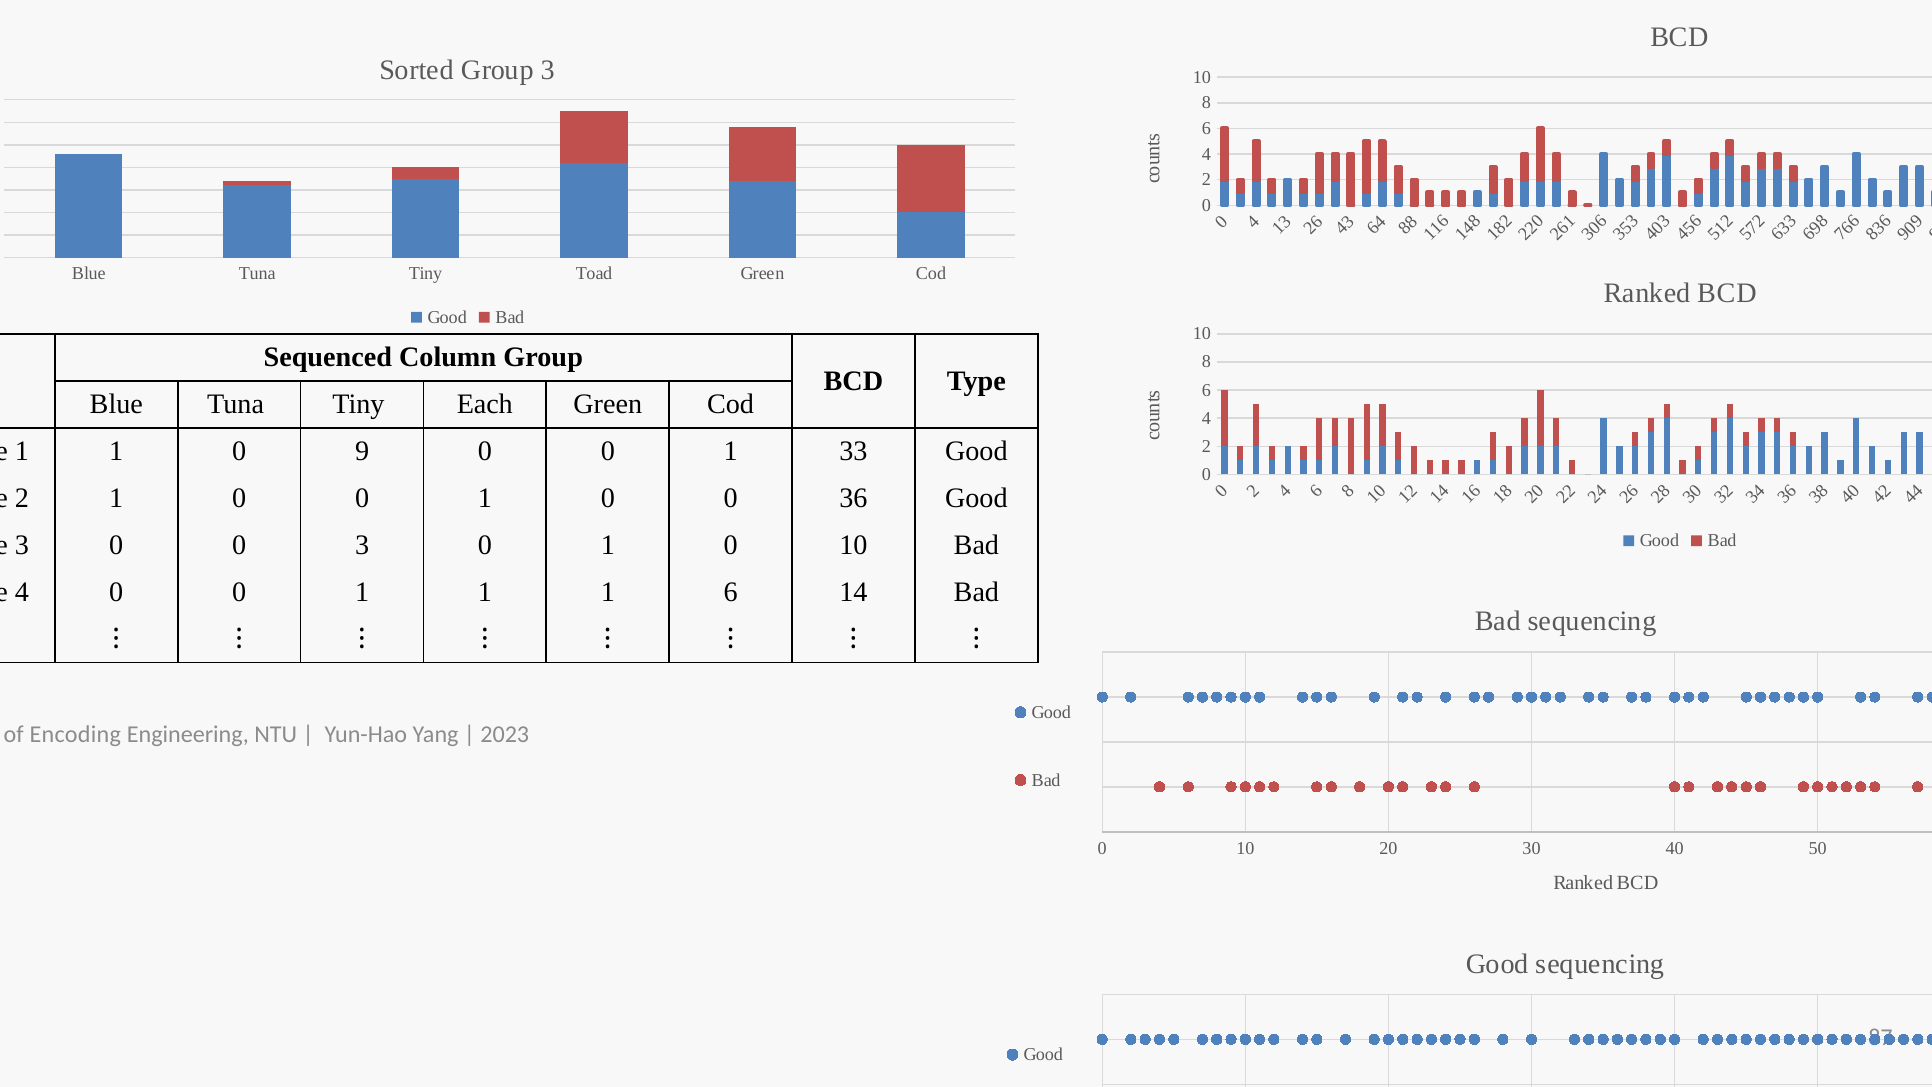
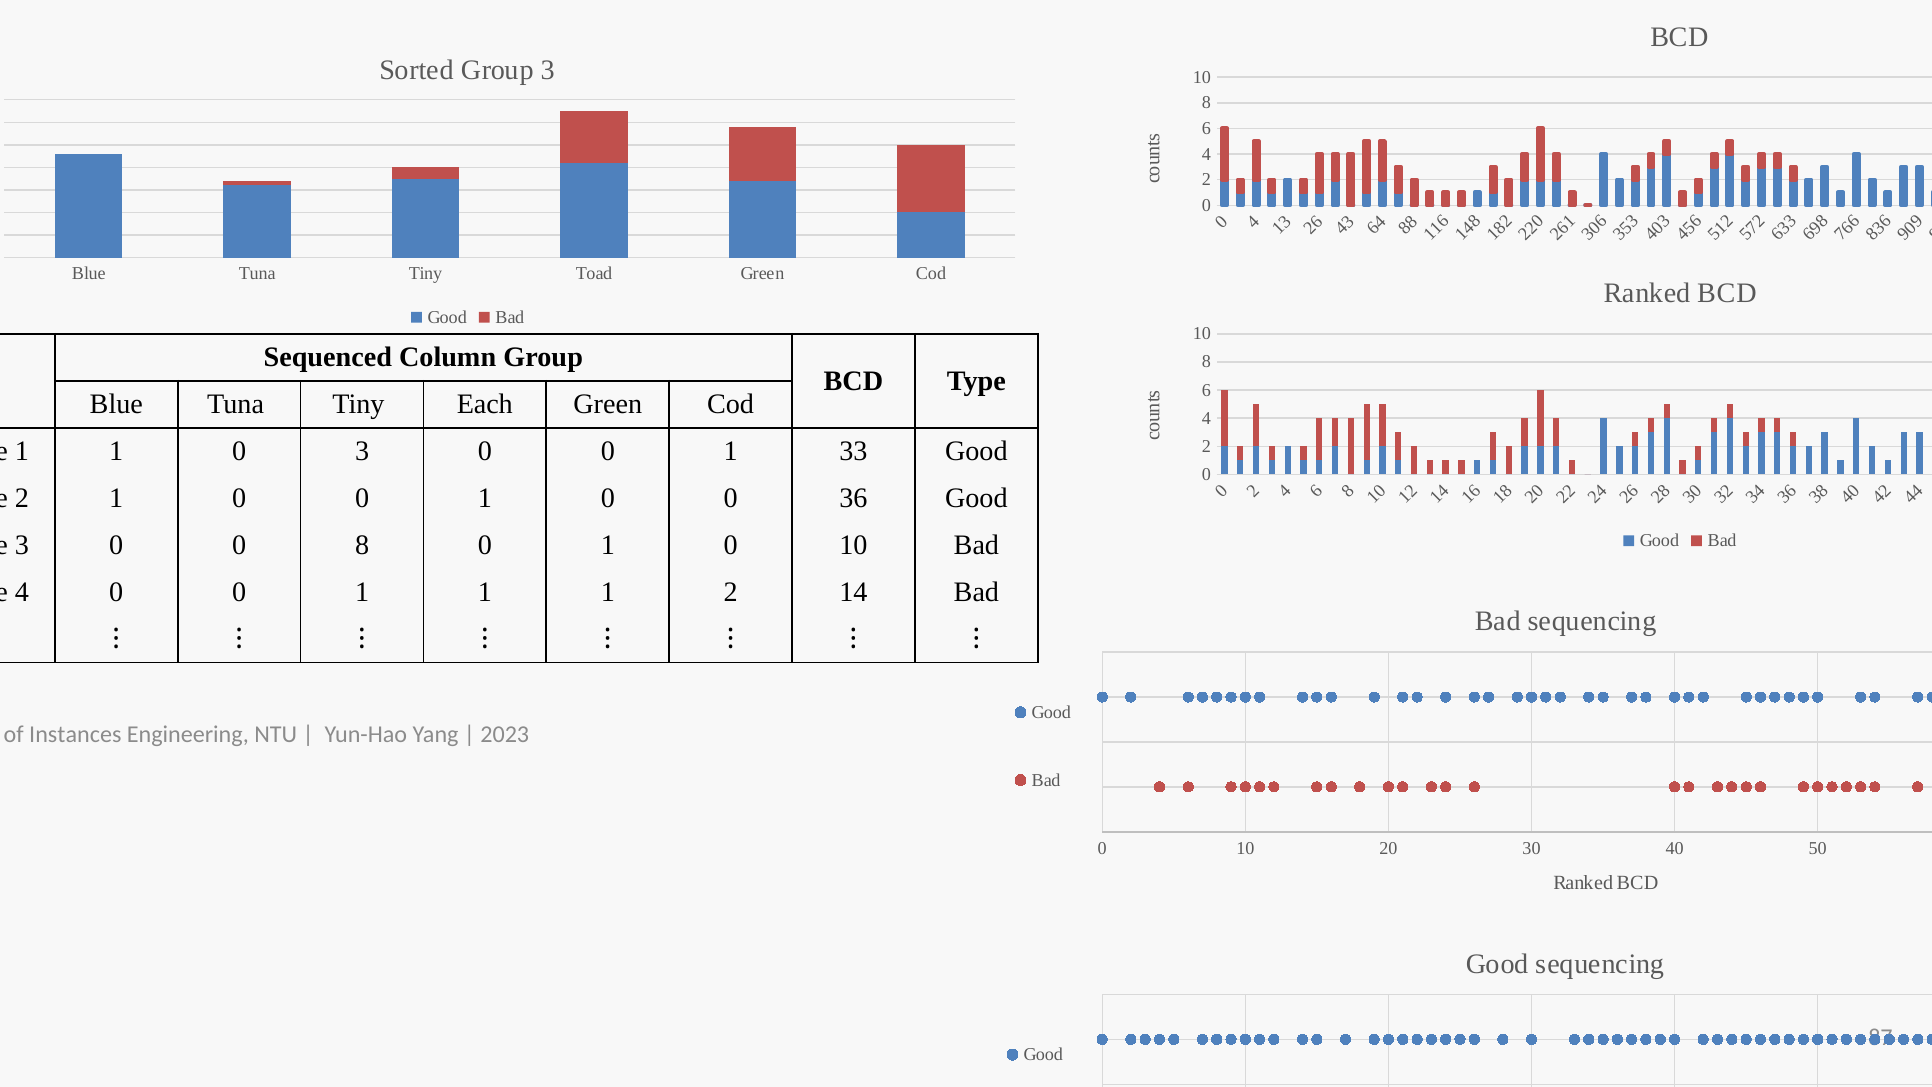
1 0 9: 9 -> 3 (362, 451)
0 0 3: 3 -> 8 (362, 545)
1 1 1 6: 6 -> 2 (731, 592)
Encoding: Encoding -> Instances (75, 734)
